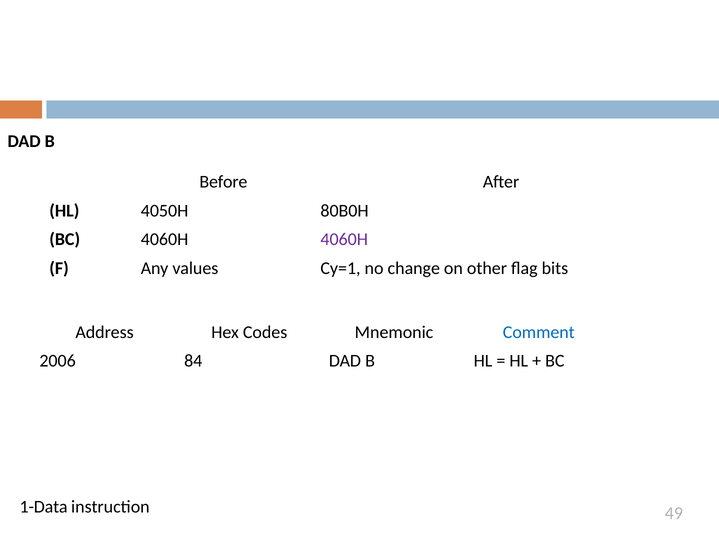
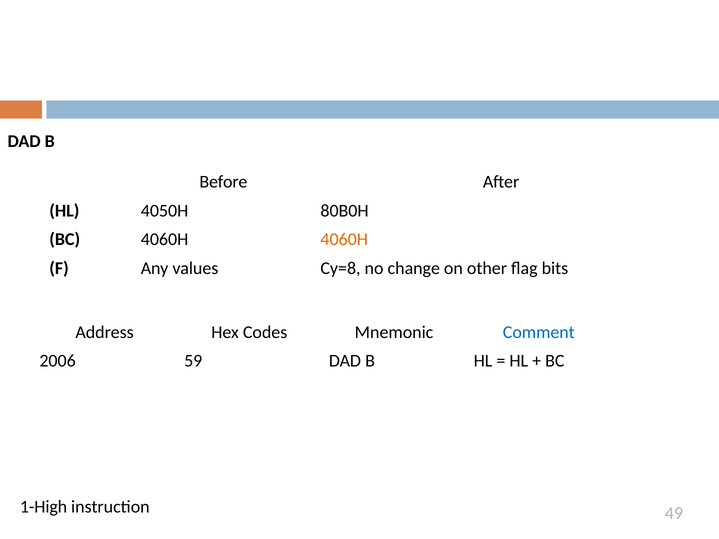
4060H colour: purple -> orange (344, 240)
Cy=1: Cy=1 -> Cy=8 (340, 268)
84: 84 -> 59 (193, 361)
1-Data: 1-Data -> 1-High (44, 507)
